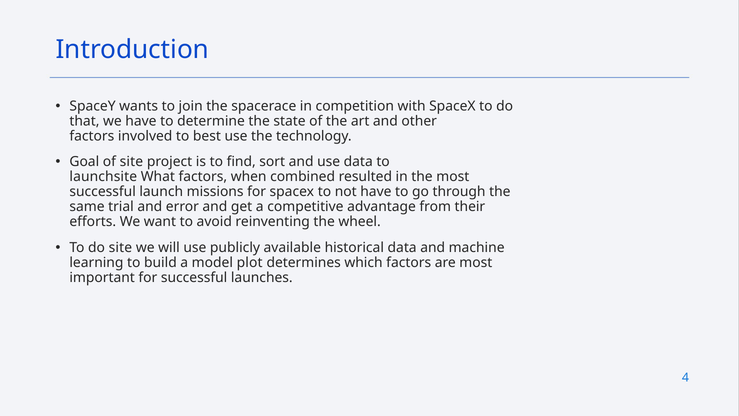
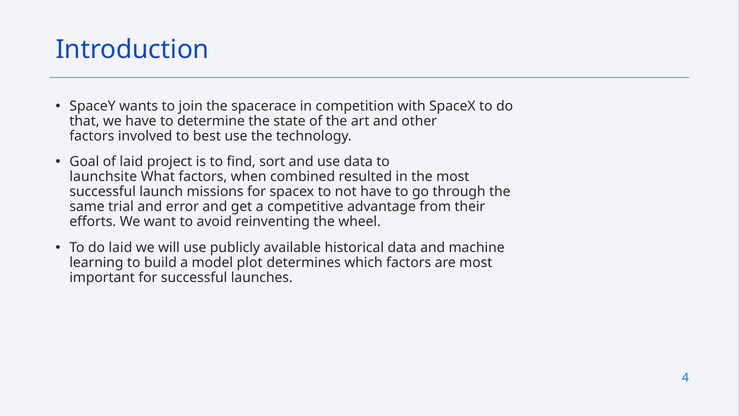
of site: site -> laid (131, 162)
do site: site -> laid (120, 247)
